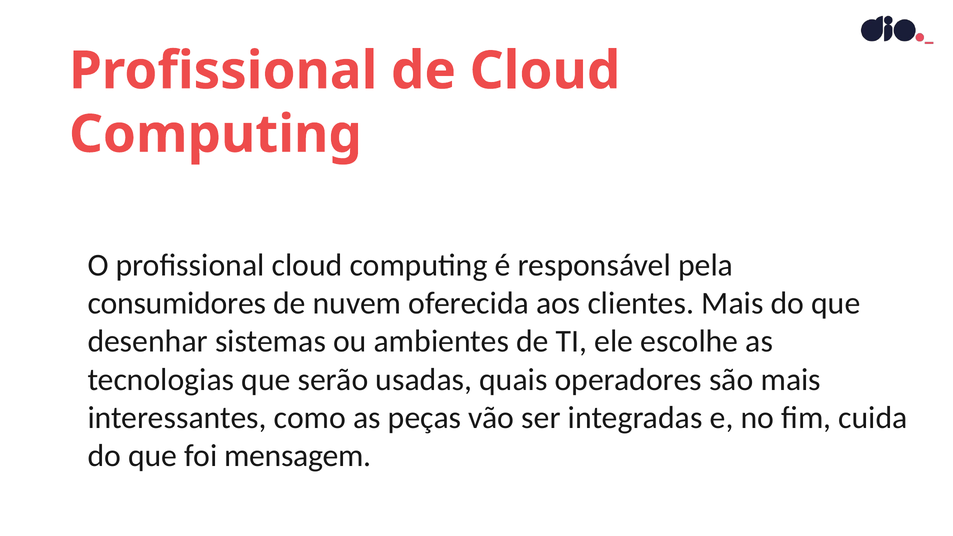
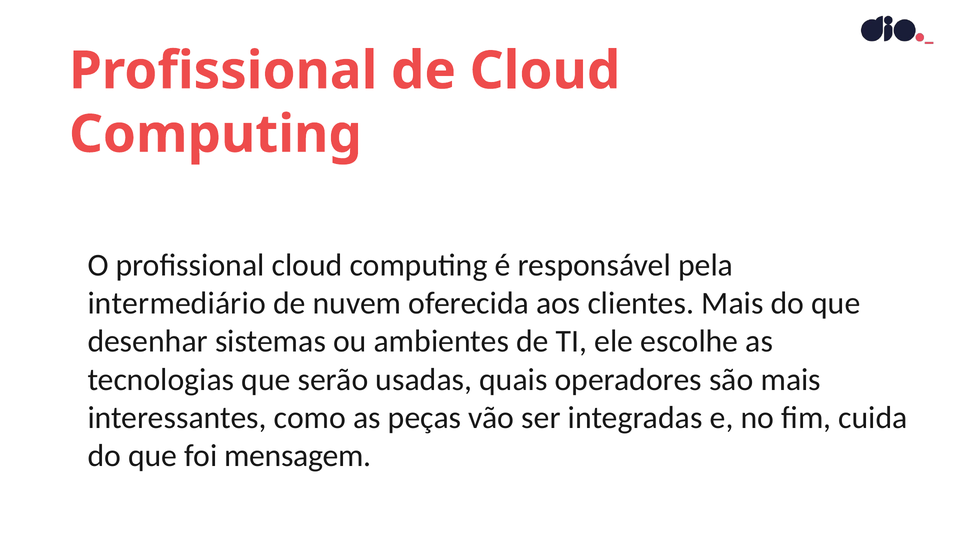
consumidores: consumidores -> intermediário (177, 303)
